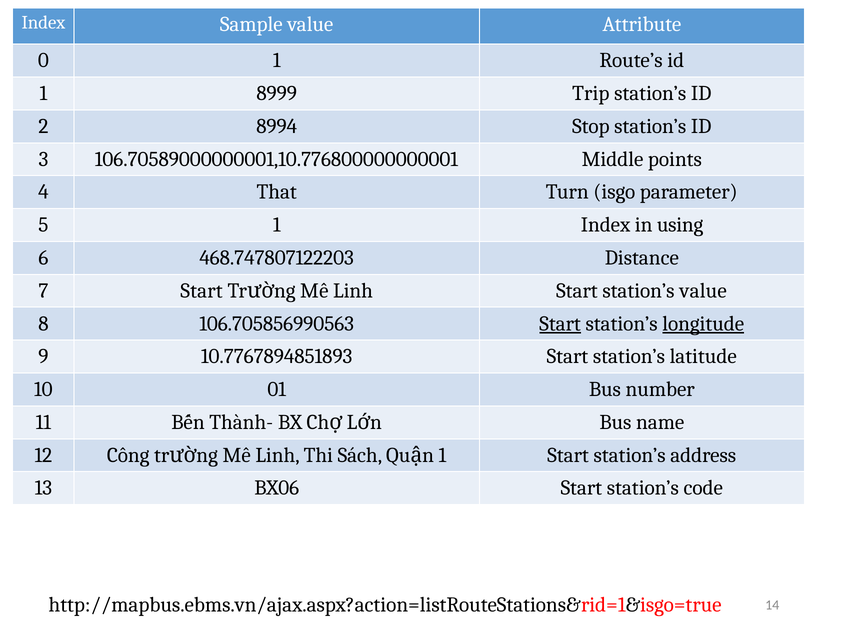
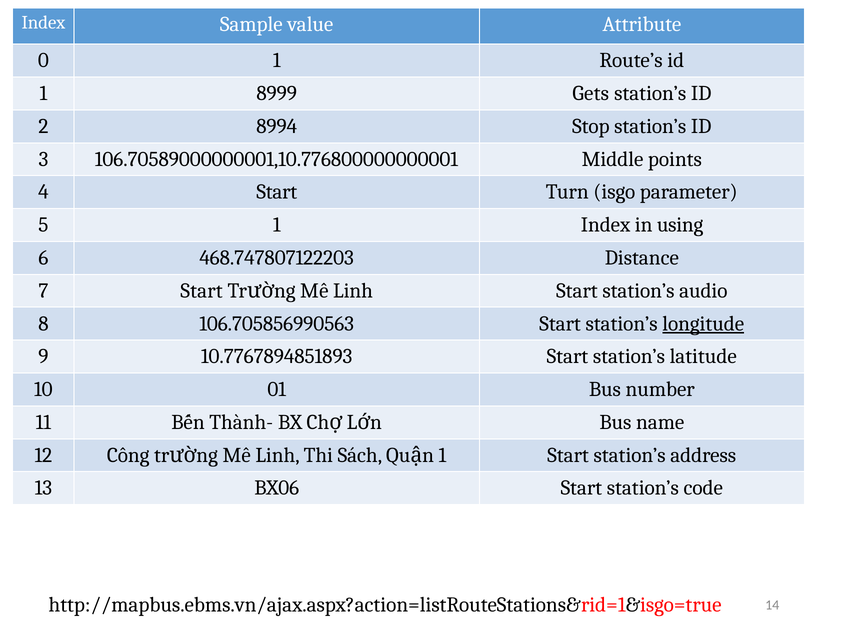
Trip: Trip -> Gets (591, 93)
4 That: That -> Start (277, 192)
station’s value: value -> audio (703, 291)
Start underline: present -> none (560, 324)
